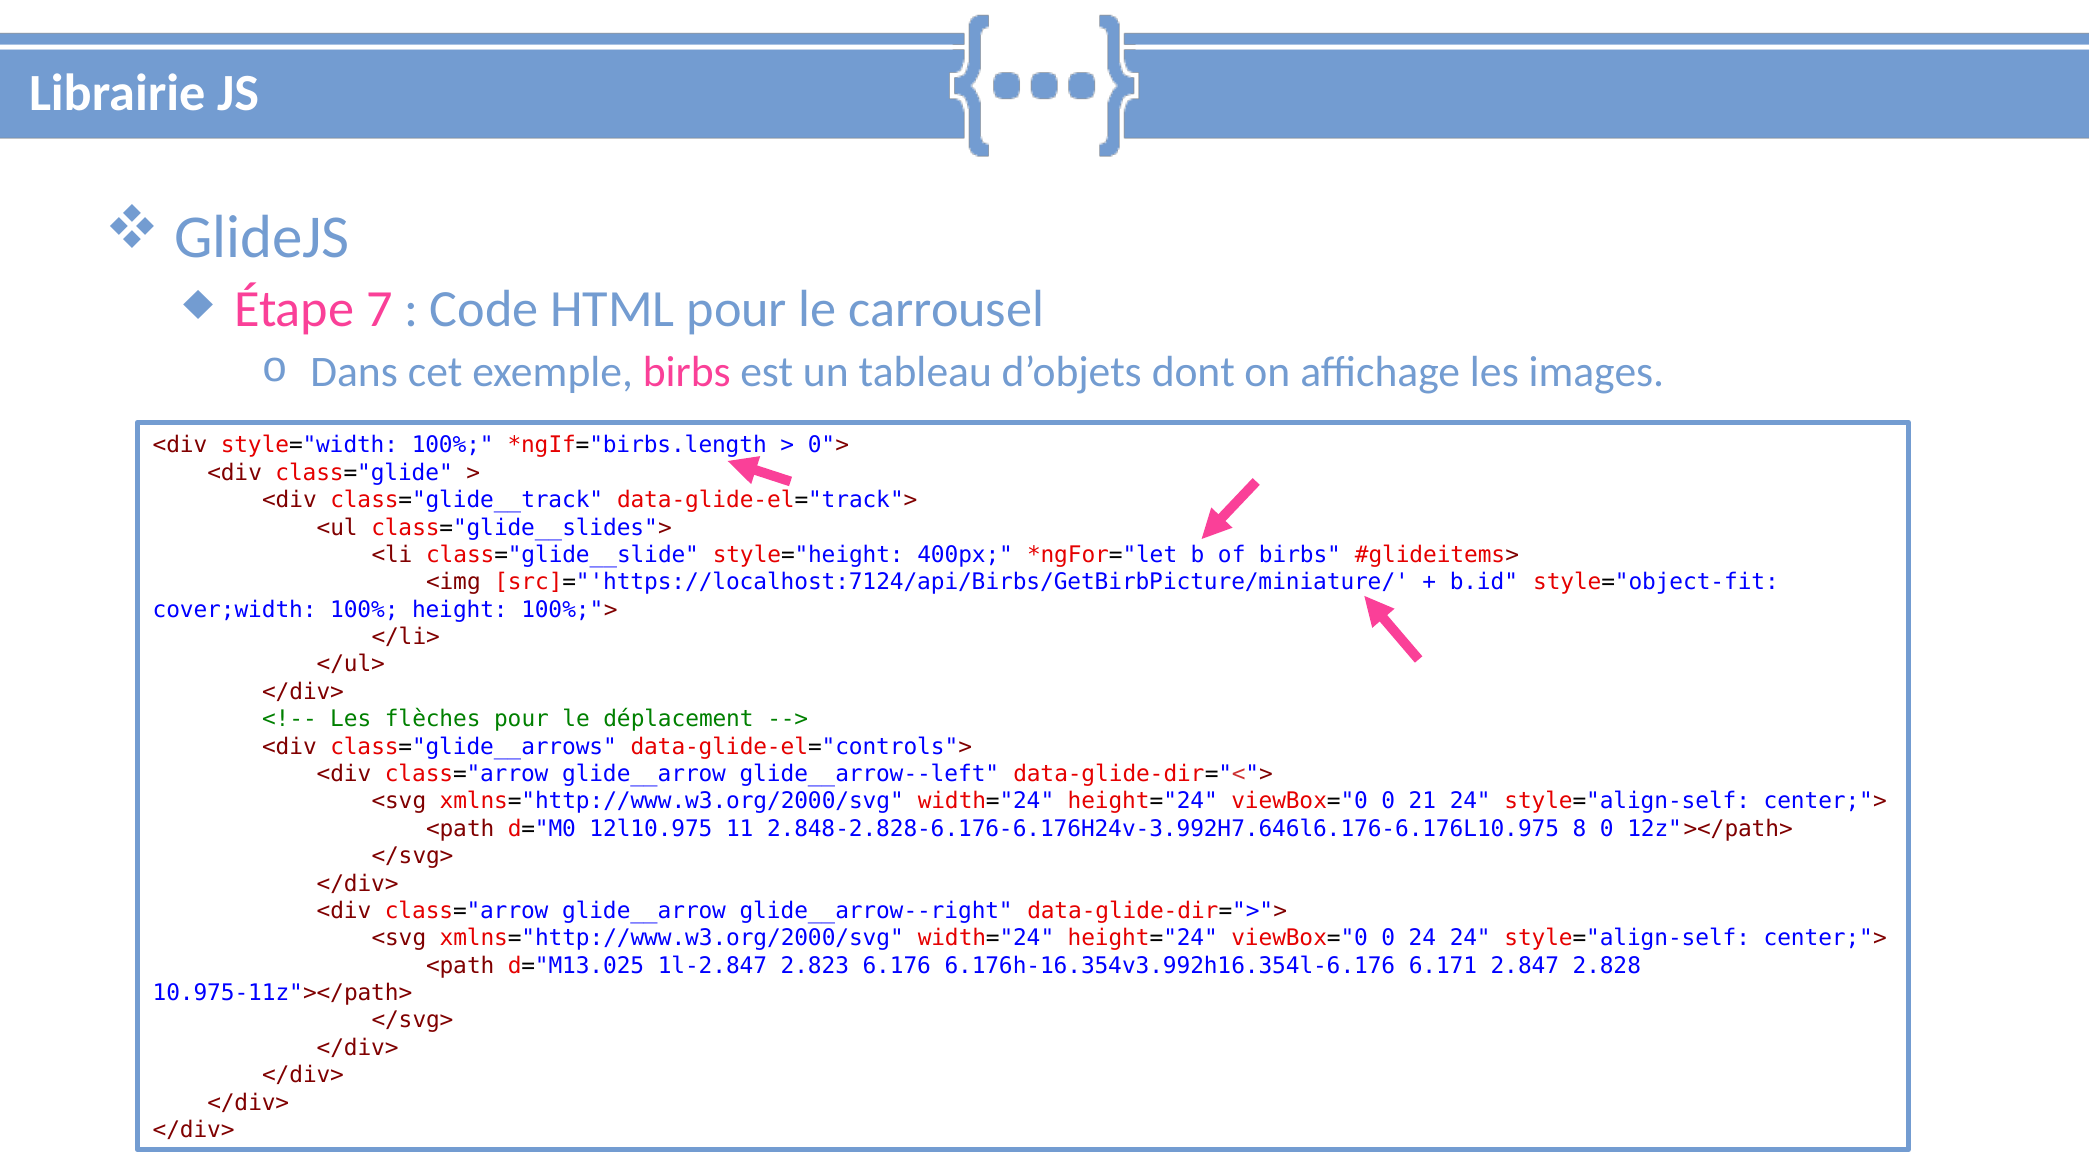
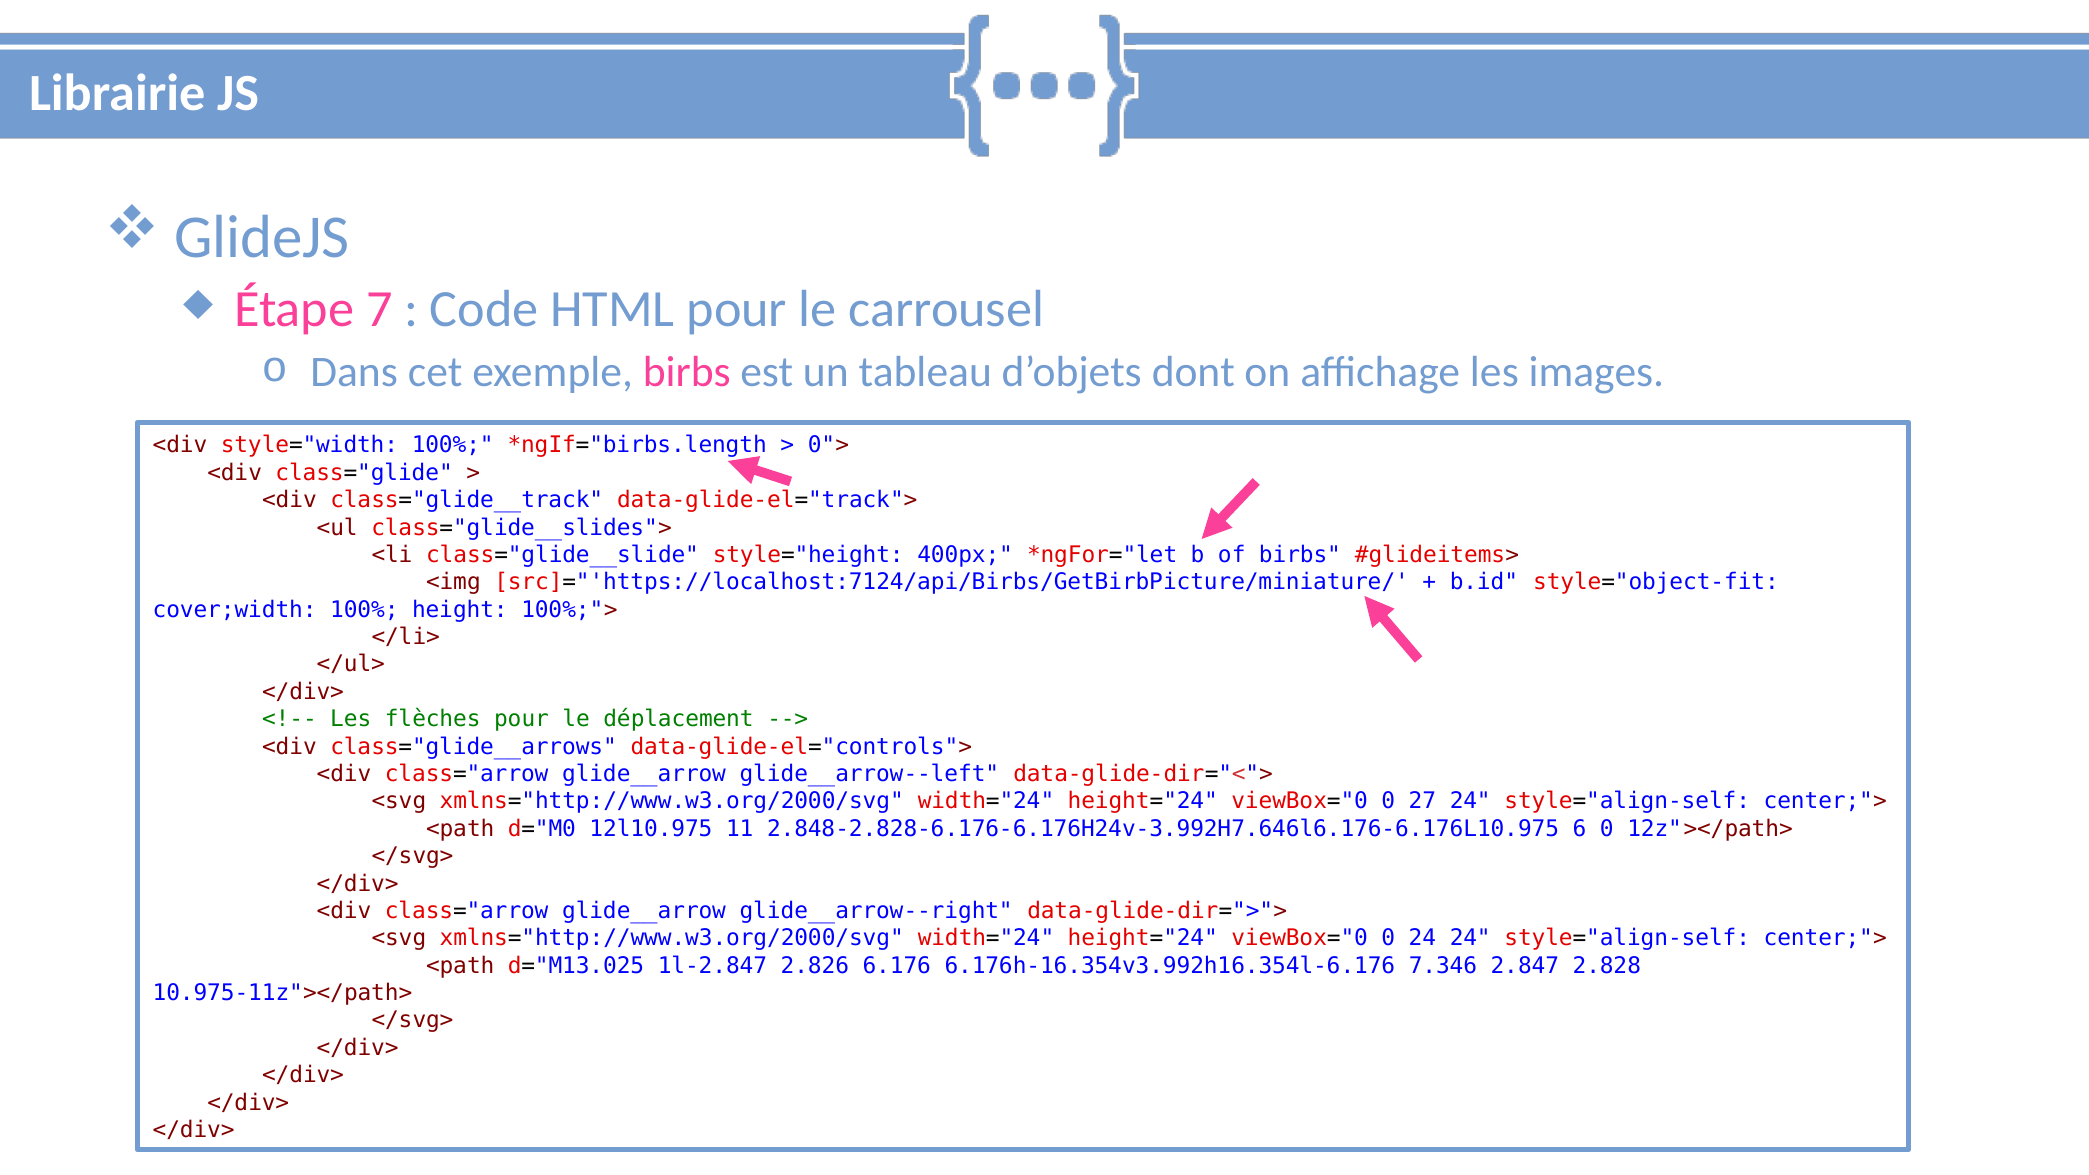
21: 21 -> 27 (1422, 801)
8: 8 -> 6 (1579, 829)
2.823: 2.823 -> 2.826 (815, 966)
6.171: 6.171 -> 7.346 (1443, 966)
